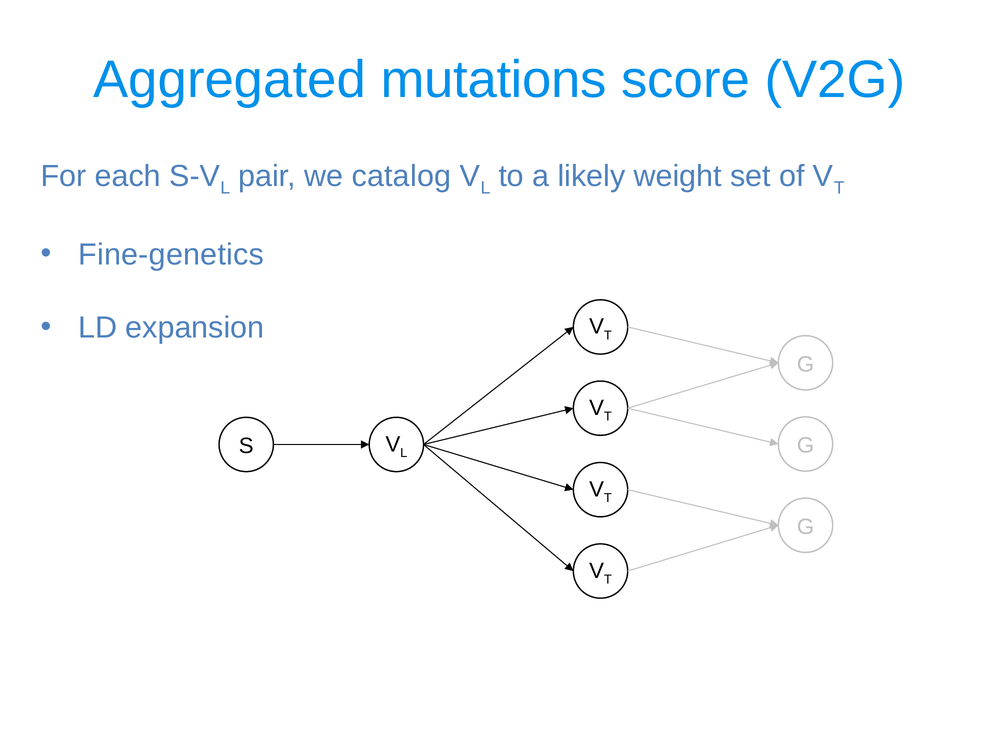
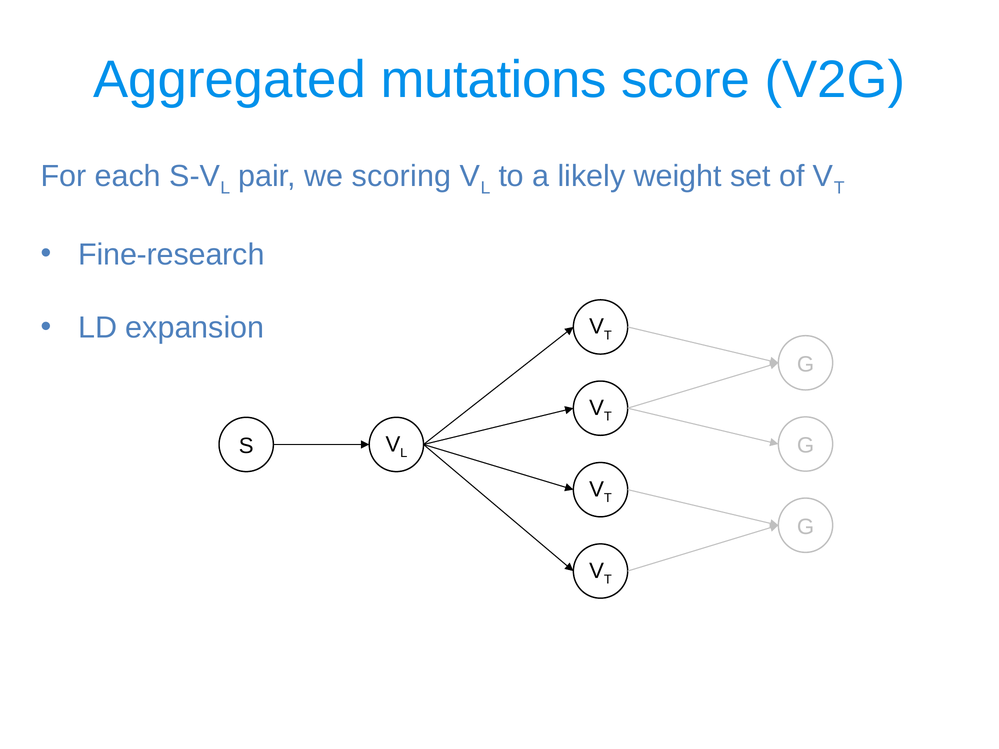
catalog: catalog -> scoring (401, 176)
Fine-genetics: Fine-genetics -> Fine-research (171, 255)
